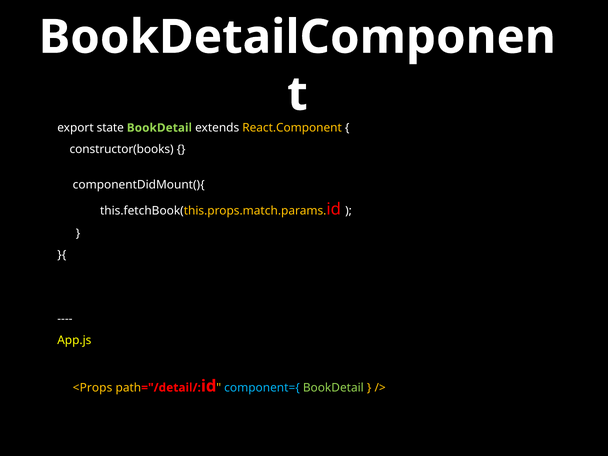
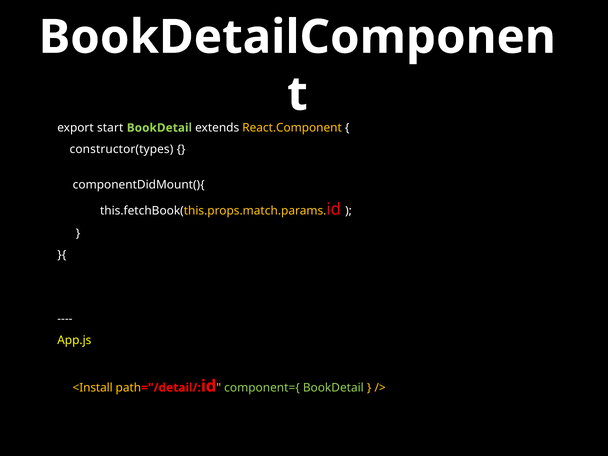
state: state -> start (110, 128)
constructor(books: constructor(books -> constructor(types (121, 149)
<Props: <Props -> <Install (93, 388)
component={ colour: light blue -> light green (262, 388)
